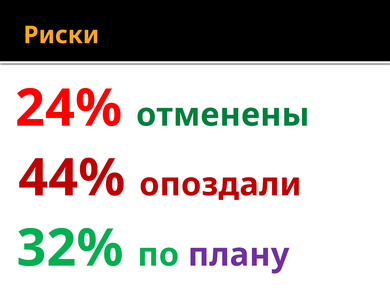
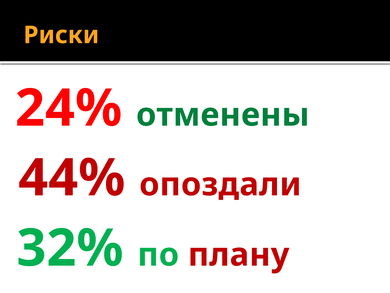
плану colour: purple -> red (239, 254)
